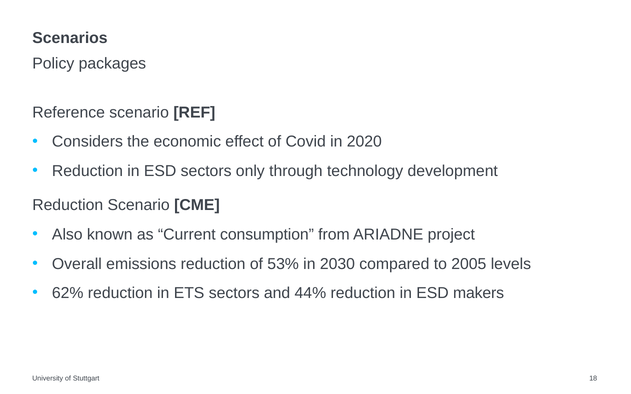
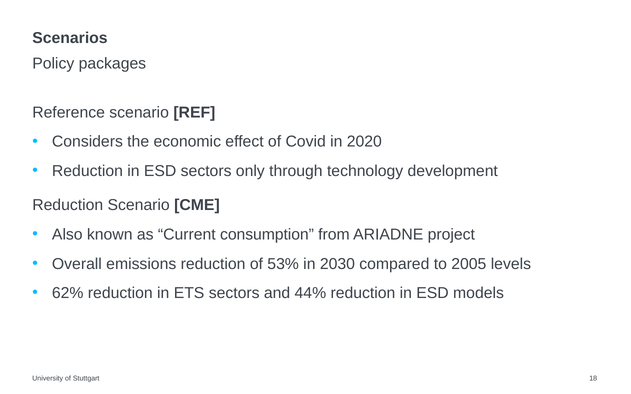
makers: makers -> models (479, 293)
